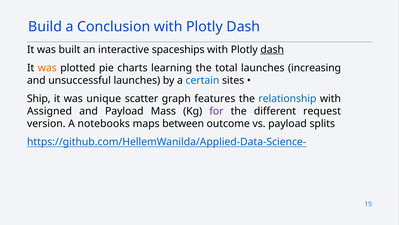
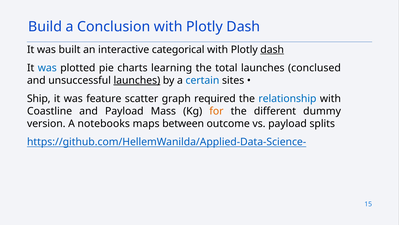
spaceships: spaceships -> categorical (178, 49)
was colour: orange -> blue (47, 68)
increasing: increasing -> conclused (314, 68)
launches underline: none -> present (137, 80)
unique: unique -> feature (104, 98)
features: features -> required (215, 98)
Assigned: Assigned -> Coastline (50, 111)
for colour: purple -> orange (216, 111)
request: request -> dummy (322, 111)
